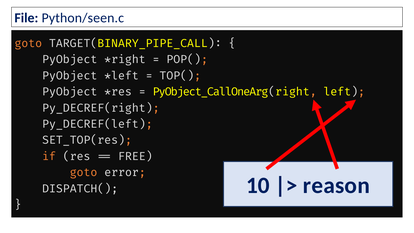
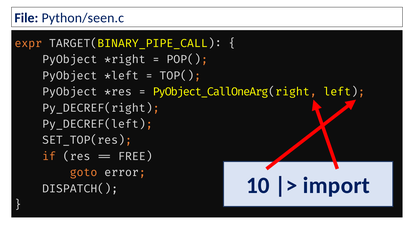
goto: goto -> expr (28, 43)
reason: reason -> import (336, 185)
